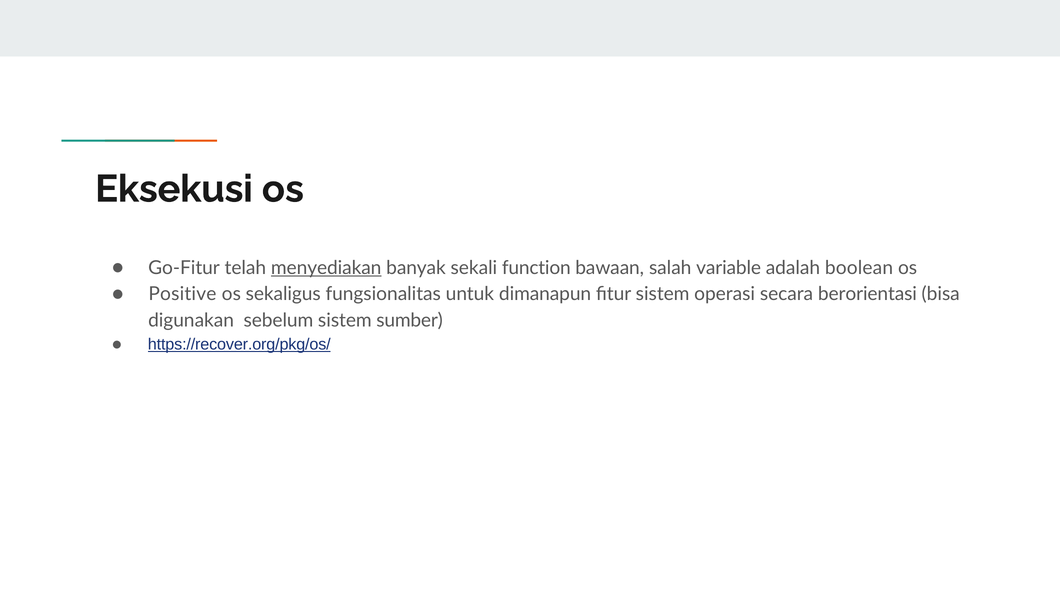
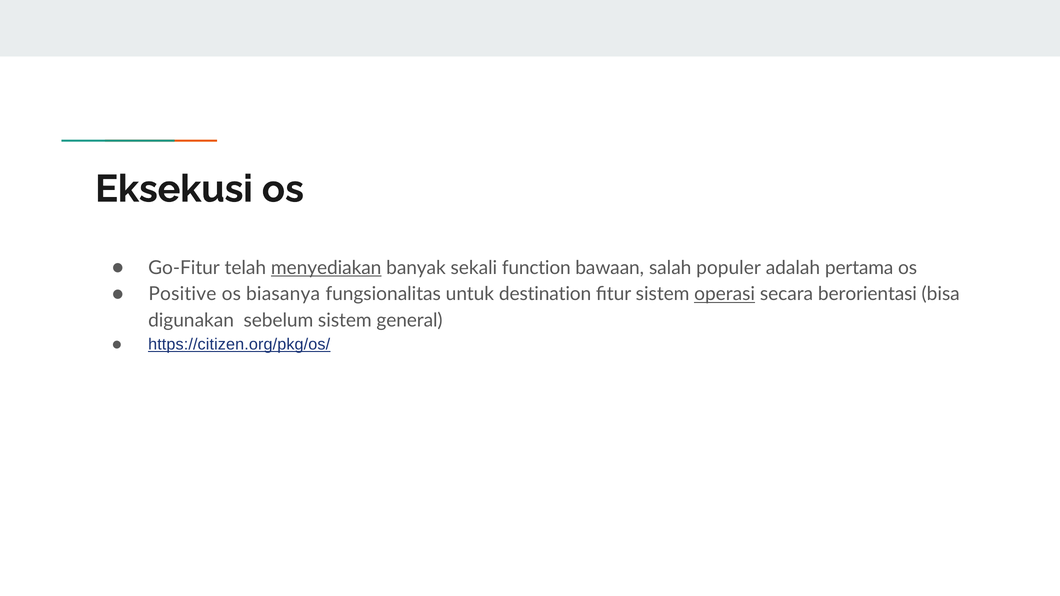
variable: variable -> populer (729, 268)
boolean: boolean -> pertama (859, 268)
sekaligus: sekaligus -> biasanya (283, 294)
dimanapun: dimanapun -> destination (545, 294)
operasi underline: none -> present (725, 294)
sumber: sumber -> general (410, 321)
https://recover.org/pkg/os/: https://recover.org/pkg/os/ -> https://citizen.org/pkg/os/ (239, 345)
